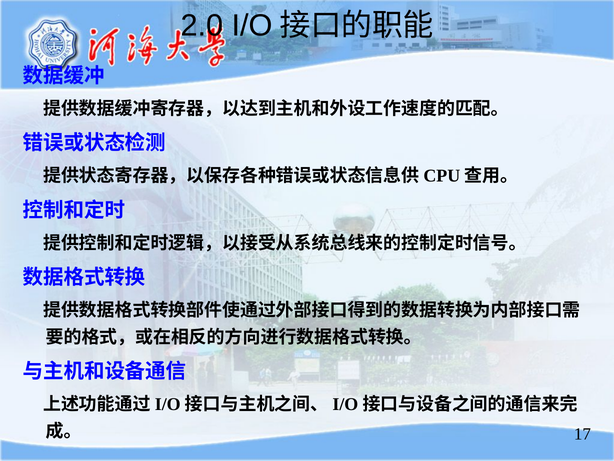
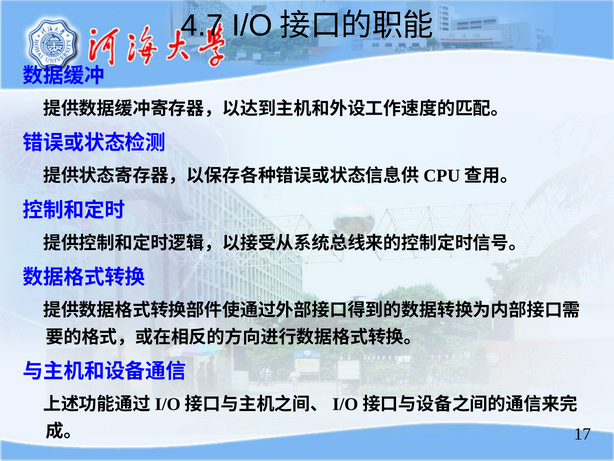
2.0: 2.0 -> 4.7 (202, 26)
